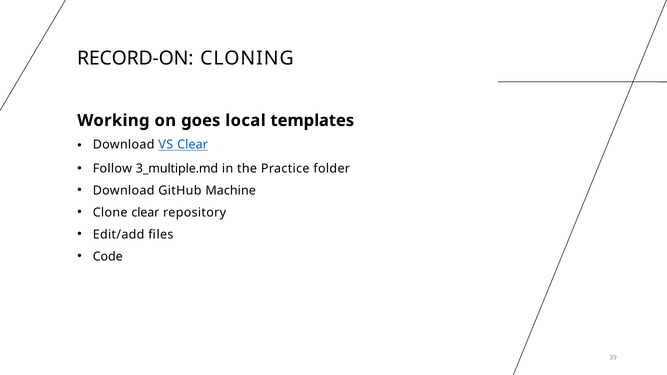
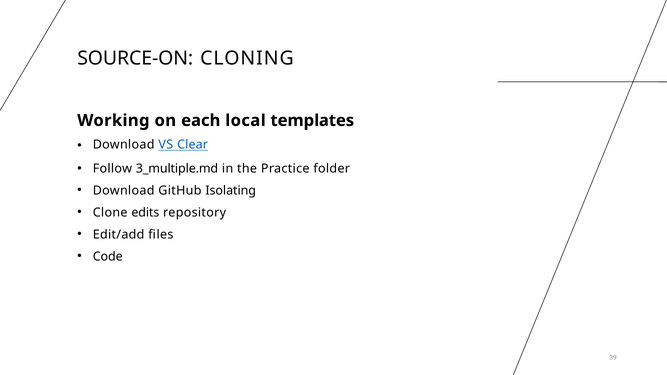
RECORD-ON: RECORD-ON -> SOURCE-ON (135, 58)
goes: goes -> each (201, 121)
Machine: Machine -> Isolating (231, 191)
Clone clear: clear -> edits (145, 213)
